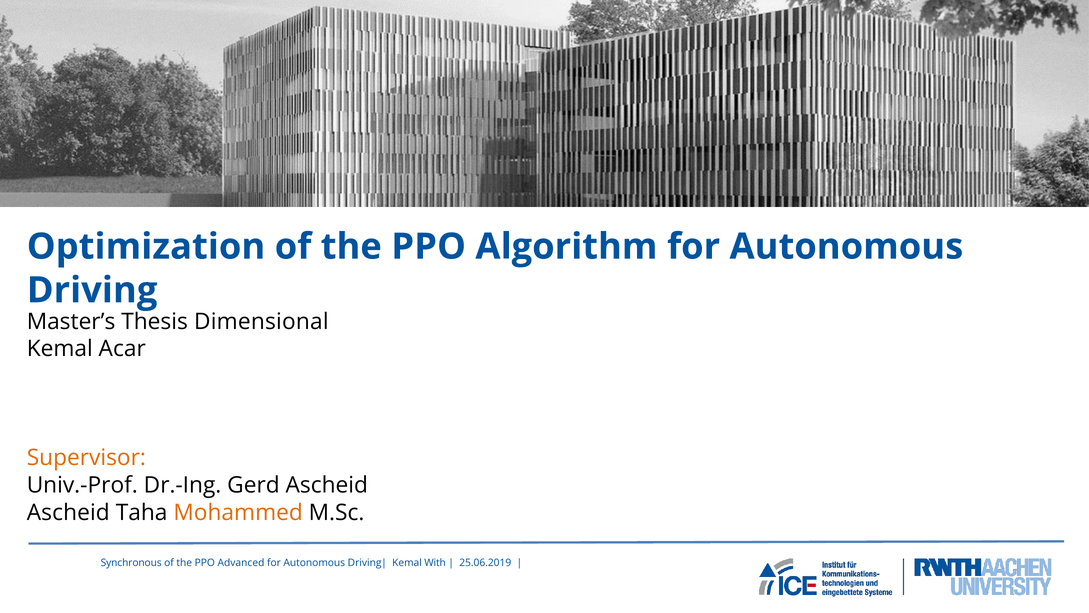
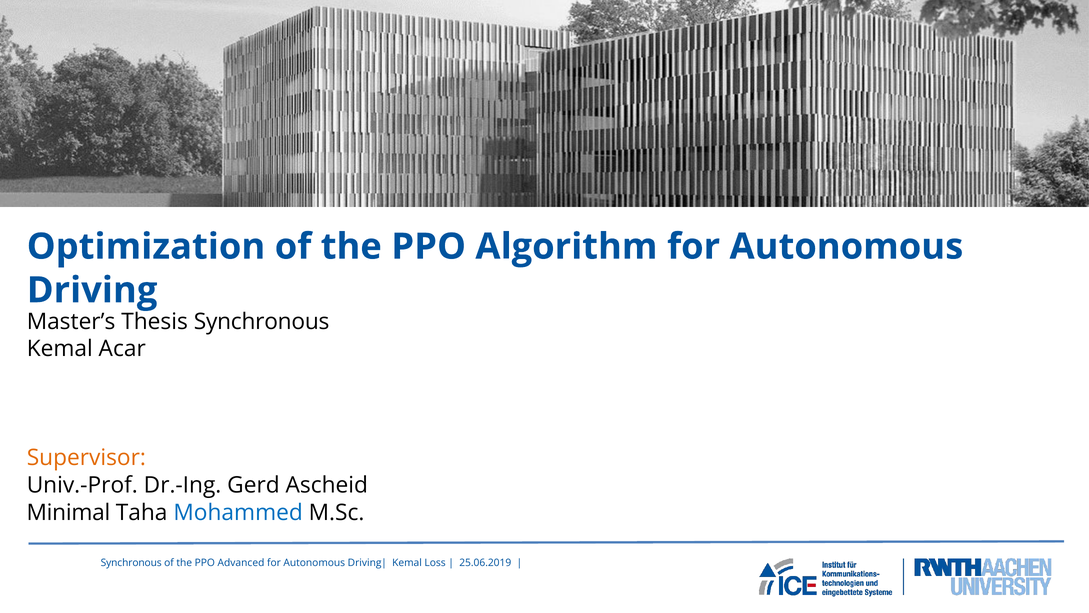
Thesis Dimensional: Dimensional -> Synchronous (262, 321)
Ascheid: Ascheid -> Minimal (68, 512)
Mohammed colour: orange -> blue (238, 512)
With: With -> Loss (435, 562)
